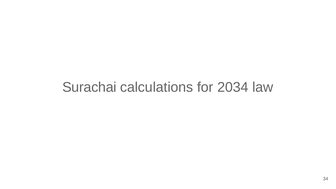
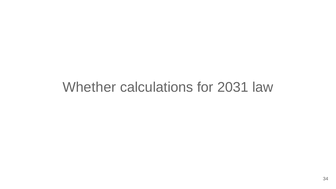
Surachai: Surachai -> Whether (89, 87)
2034: 2034 -> 2031 (233, 87)
